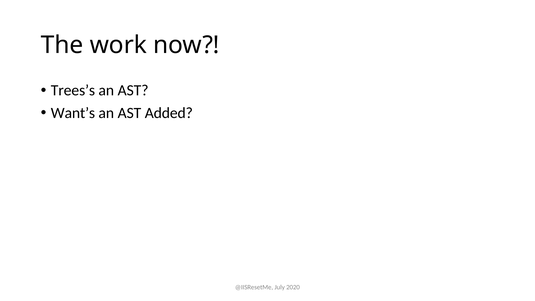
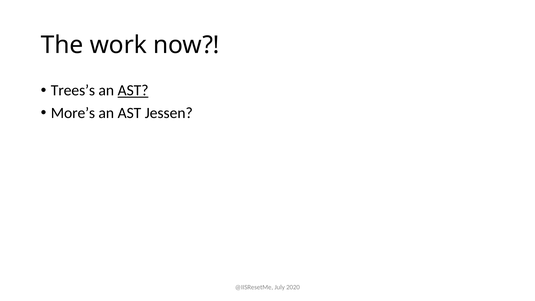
AST underline: none -> present (133, 90)
Want’s: Want’s -> More’s (73, 113)
Added: Added -> Jessen (169, 113)
